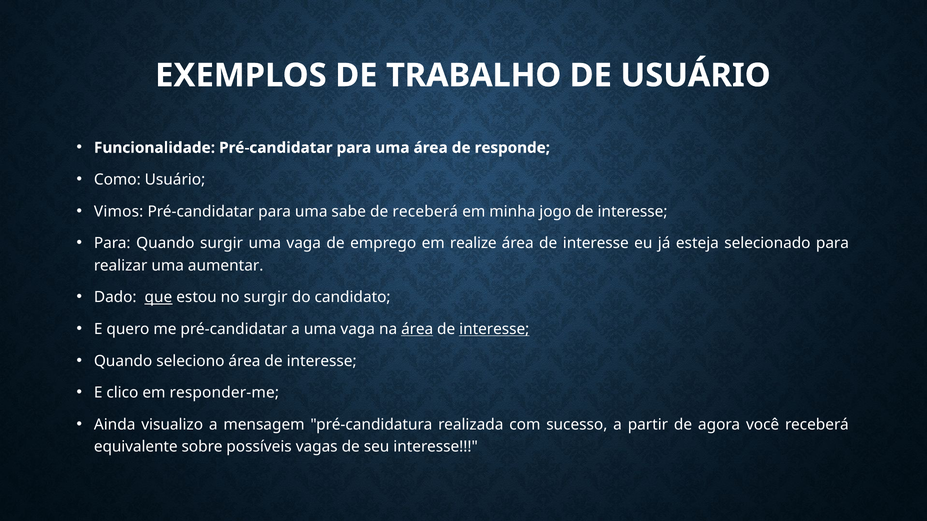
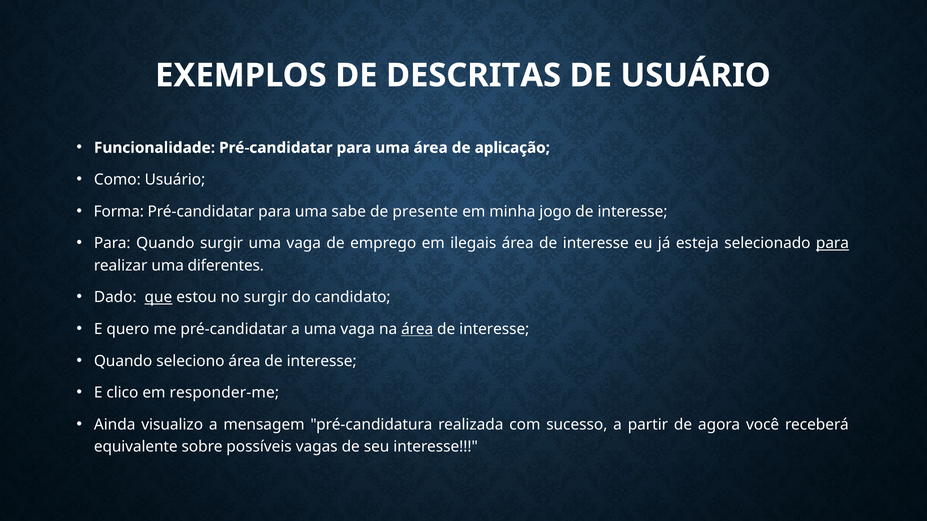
TRABALHO: TRABALHO -> DESCRITAS (474, 76)
responde: responde -> aplicação (512, 148)
Vimos: Vimos -> Forma (119, 212)
de receberá: receberá -> presente (425, 212)
realize: realize -> ilegais (473, 243)
para underline: none -> present (832, 243)
aumentar: aumentar -> diferentes (226, 266)
interesse underline: present -> none (494, 329)
